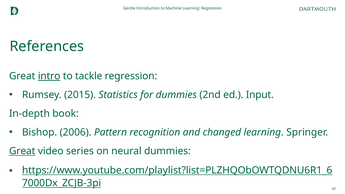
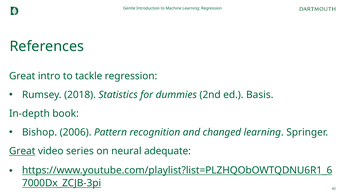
intro underline: present -> none (49, 76)
2015: 2015 -> 2018 (80, 95)
Input: Input -> Basis (260, 95)
neural dummies: dummies -> adequate (167, 151)
